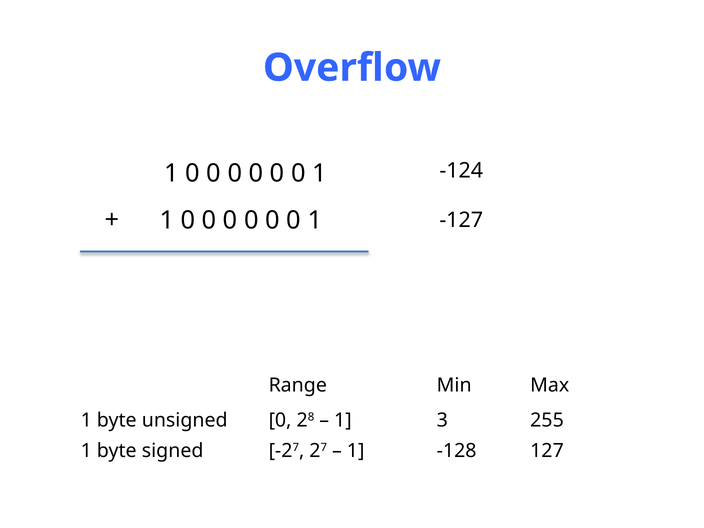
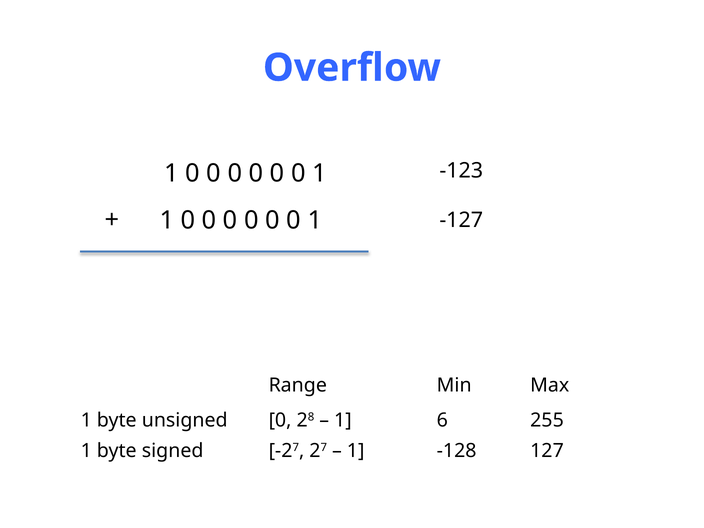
-124: -124 -> -123 (461, 171)
3: 3 -> 6 (442, 420)
